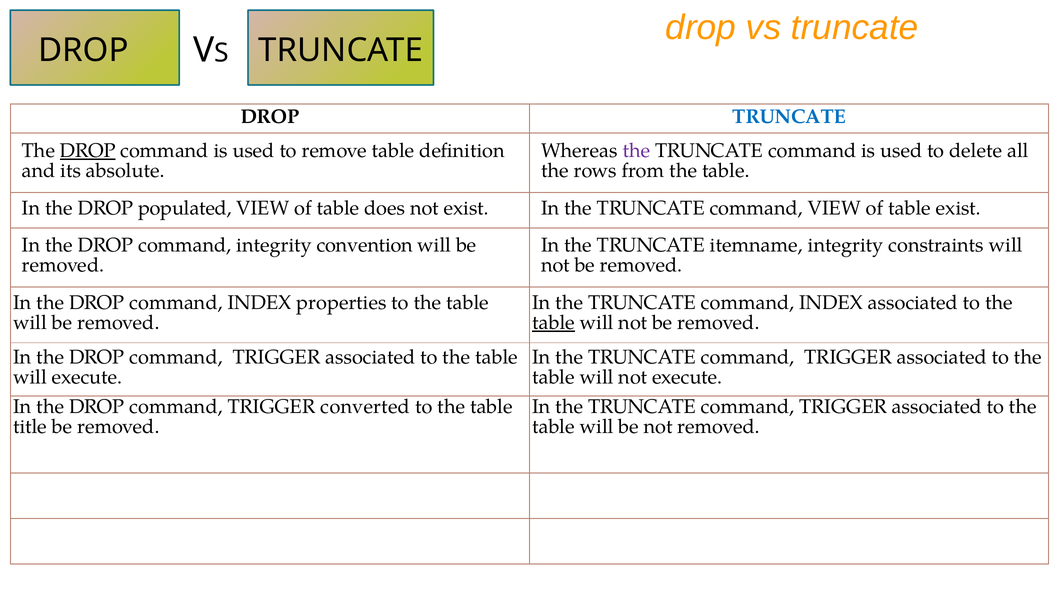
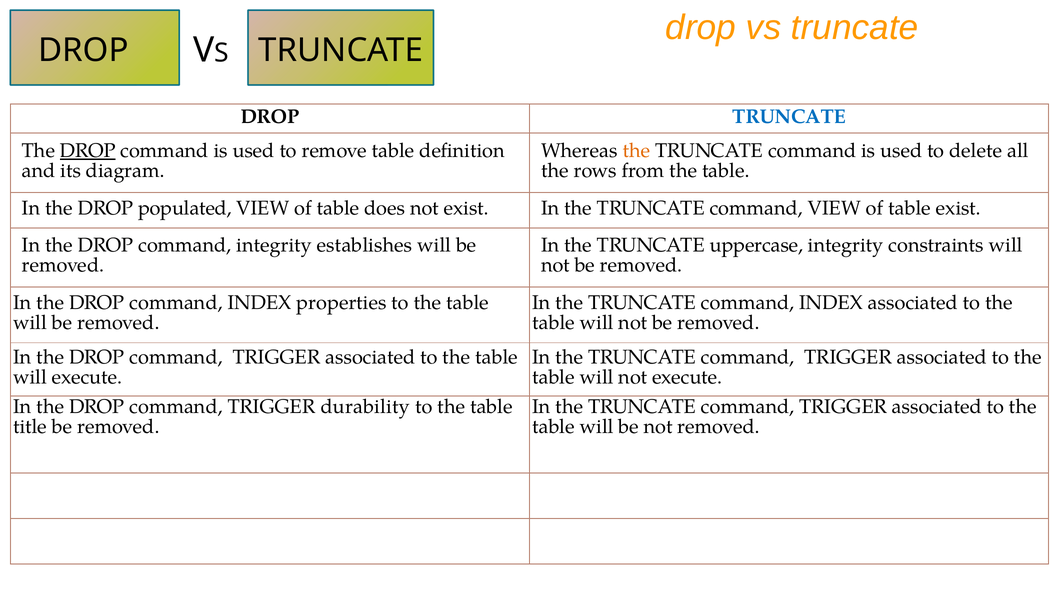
the colour: purple -> orange (636, 151)
absolute: absolute -> diagram (125, 171)
convention: convention -> establishes (365, 246)
itemname: itemname -> uppercase (756, 246)
table underline: present -> none (554, 323)
converted: converted -> durability (365, 407)
